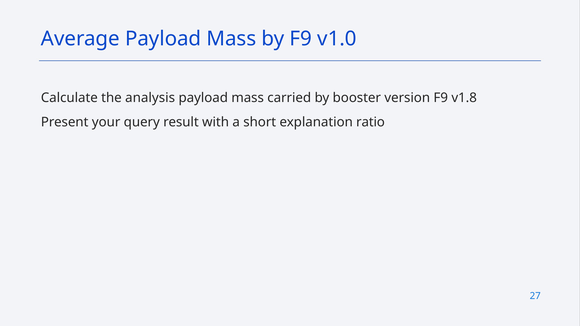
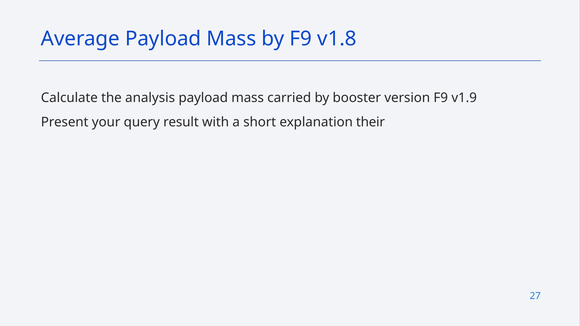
v1.0: v1.0 -> v1.8 (337, 39)
v1.8: v1.8 -> v1.9 (464, 98)
ratio: ratio -> their (370, 122)
